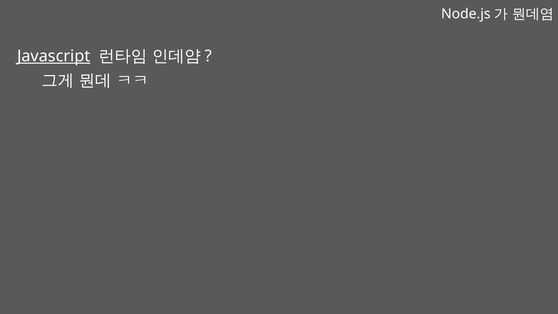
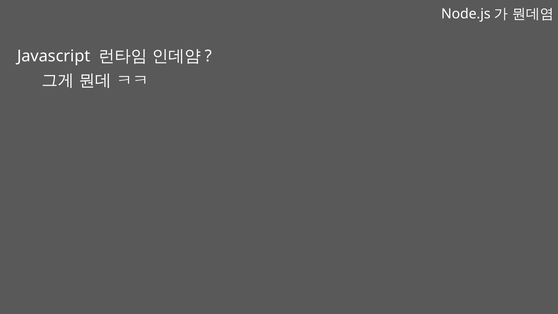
Javascript underline: present -> none (54, 56)
